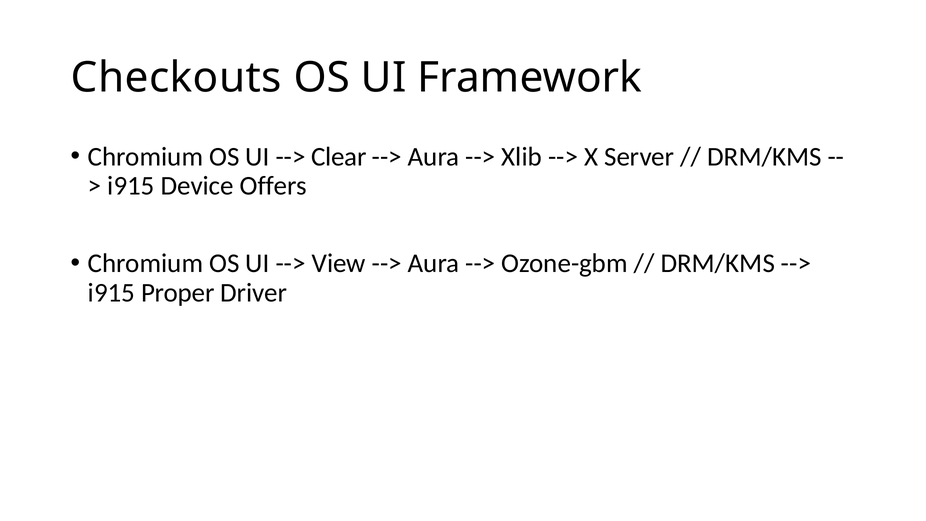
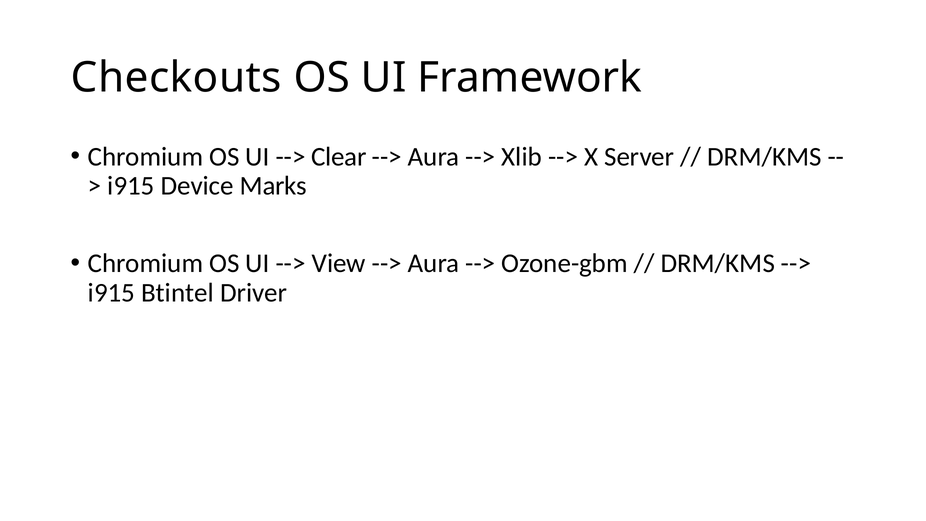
Offers: Offers -> Marks (273, 186)
Proper: Proper -> Btintel (178, 293)
